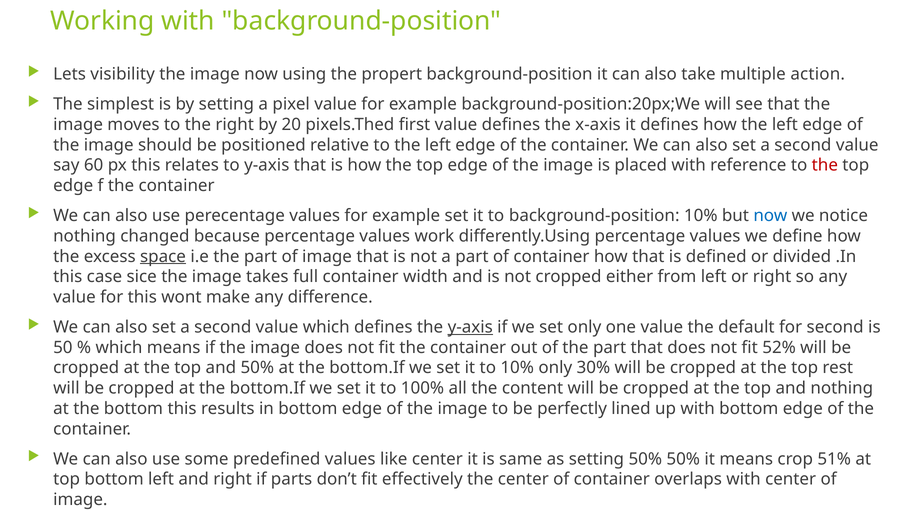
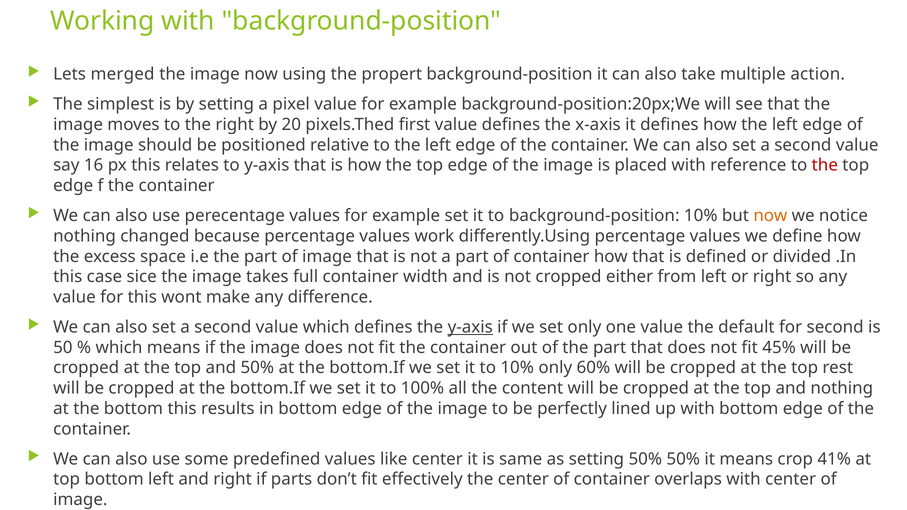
visibility: visibility -> merged (123, 74)
60: 60 -> 16 (94, 165)
now colour: blue -> orange (770, 216)
space underline: present -> none (163, 256)
52%: 52% -> 45% (779, 348)
30%: 30% -> 60% (593, 368)
51%: 51% -> 41% (834, 459)
